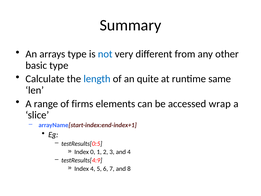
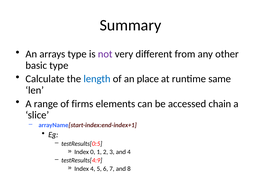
not colour: blue -> purple (105, 54)
quite: quite -> place (148, 79)
wrap: wrap -> chain (220, 104)
